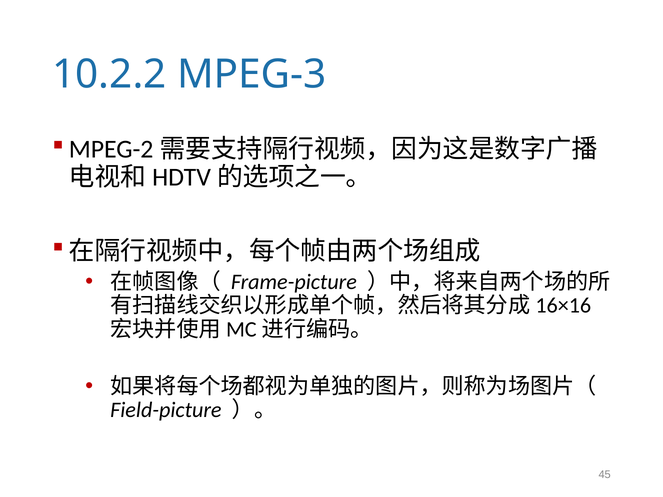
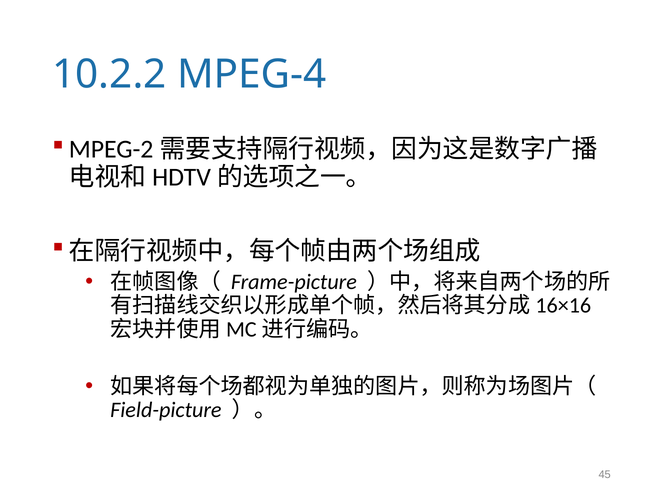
MPEG-3: MPEG-3 -> MPEG-4 (252, 74)
